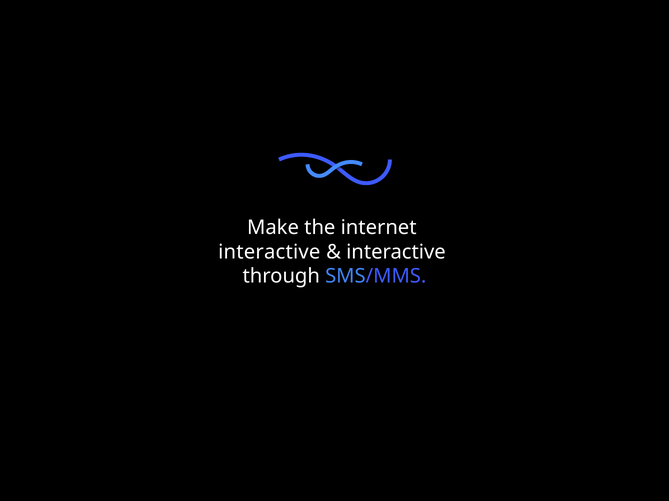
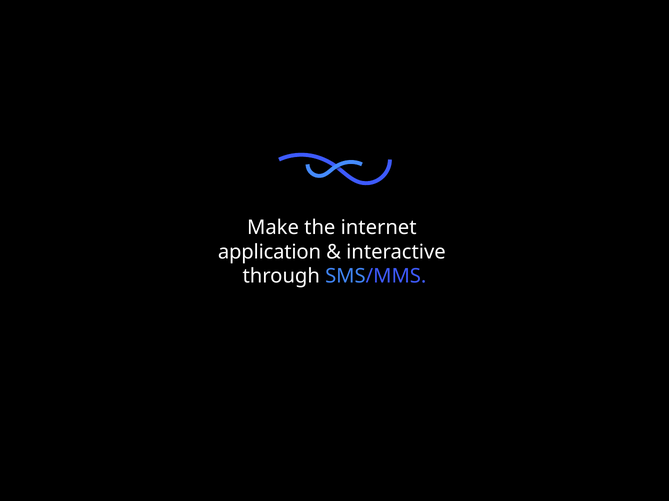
interactive: interactive -> application (269, 252)
